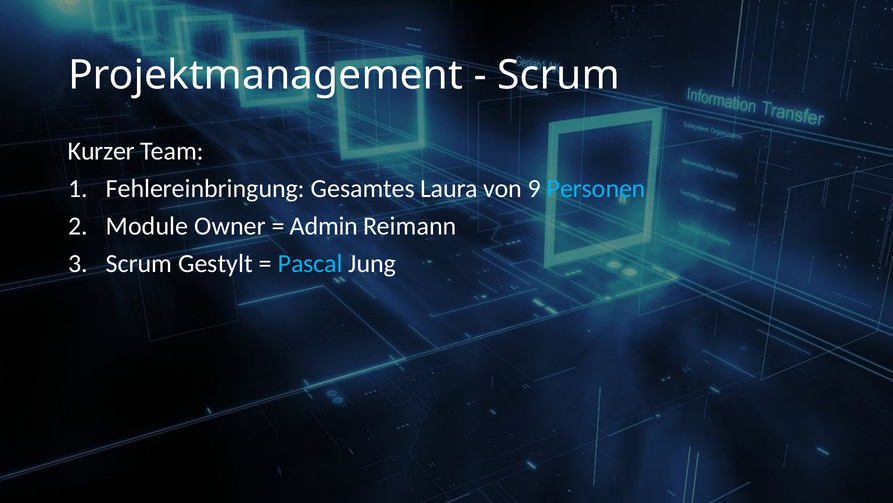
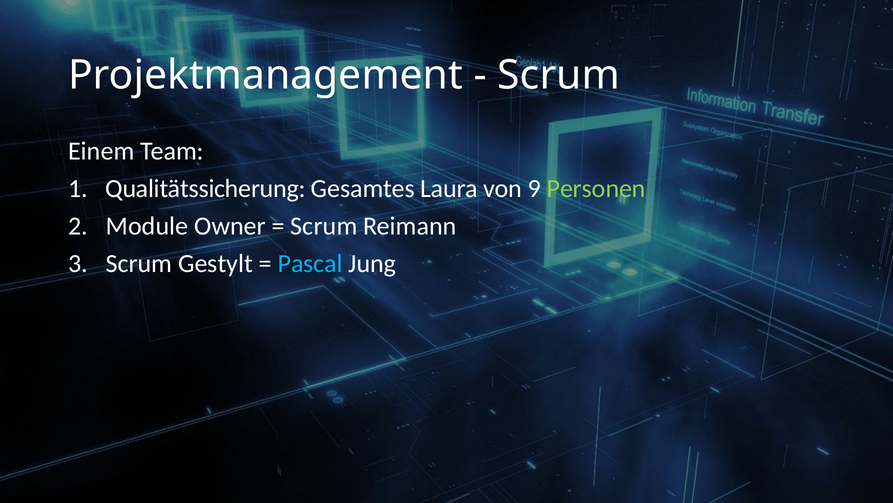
Kurzer: Kurzer -> Einem (101, 151)
Fehlereinbringung: Fehlereinbringung -> Qualitätssicherung (205, 188)
Personen colour: light blue -> light green (596, 188)
Admin: Admin -> Scrum (324, 226)
